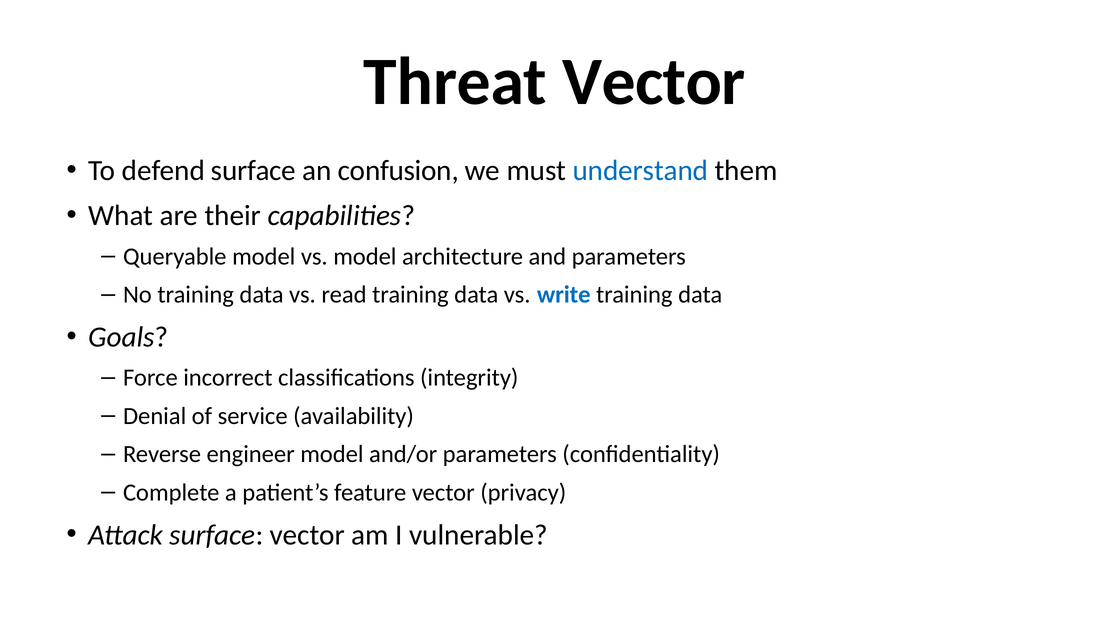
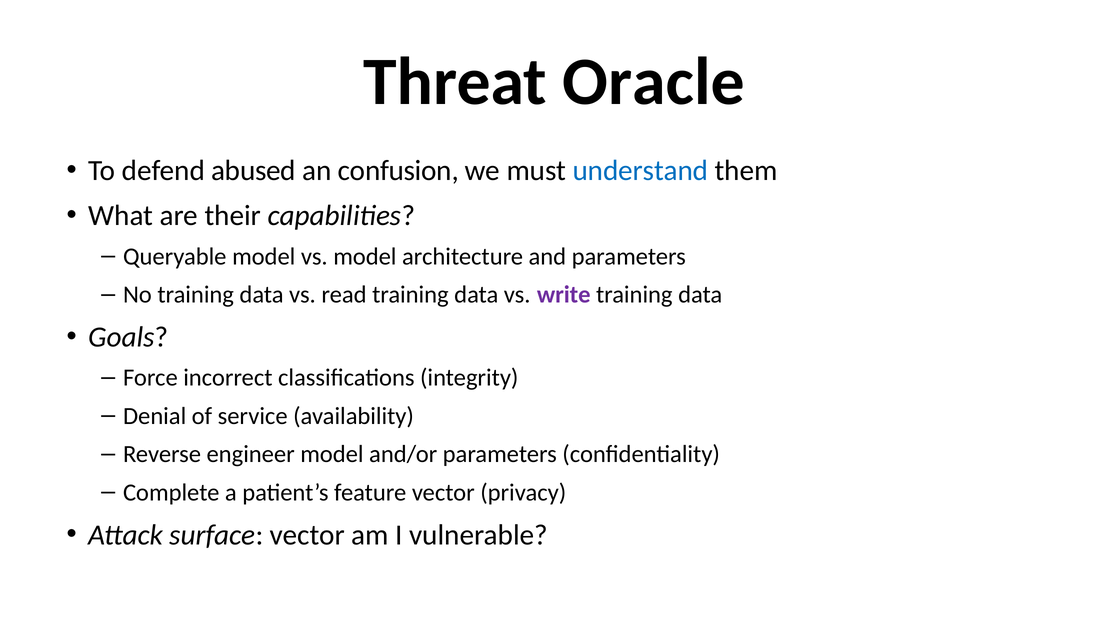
Threat Vector: Vector -> Oracle (654, 82)
defend surface: surface -> abused (254, 171)
write colour: blue -> purple (564, 295)
